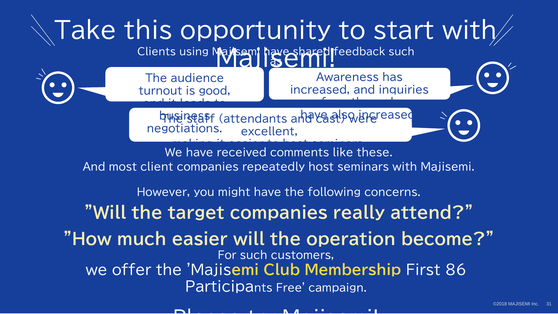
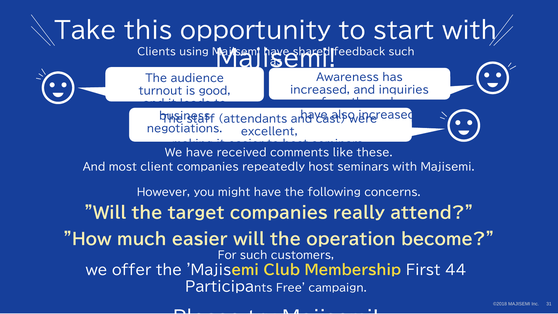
86: 86 -> 44 (456, 270)
